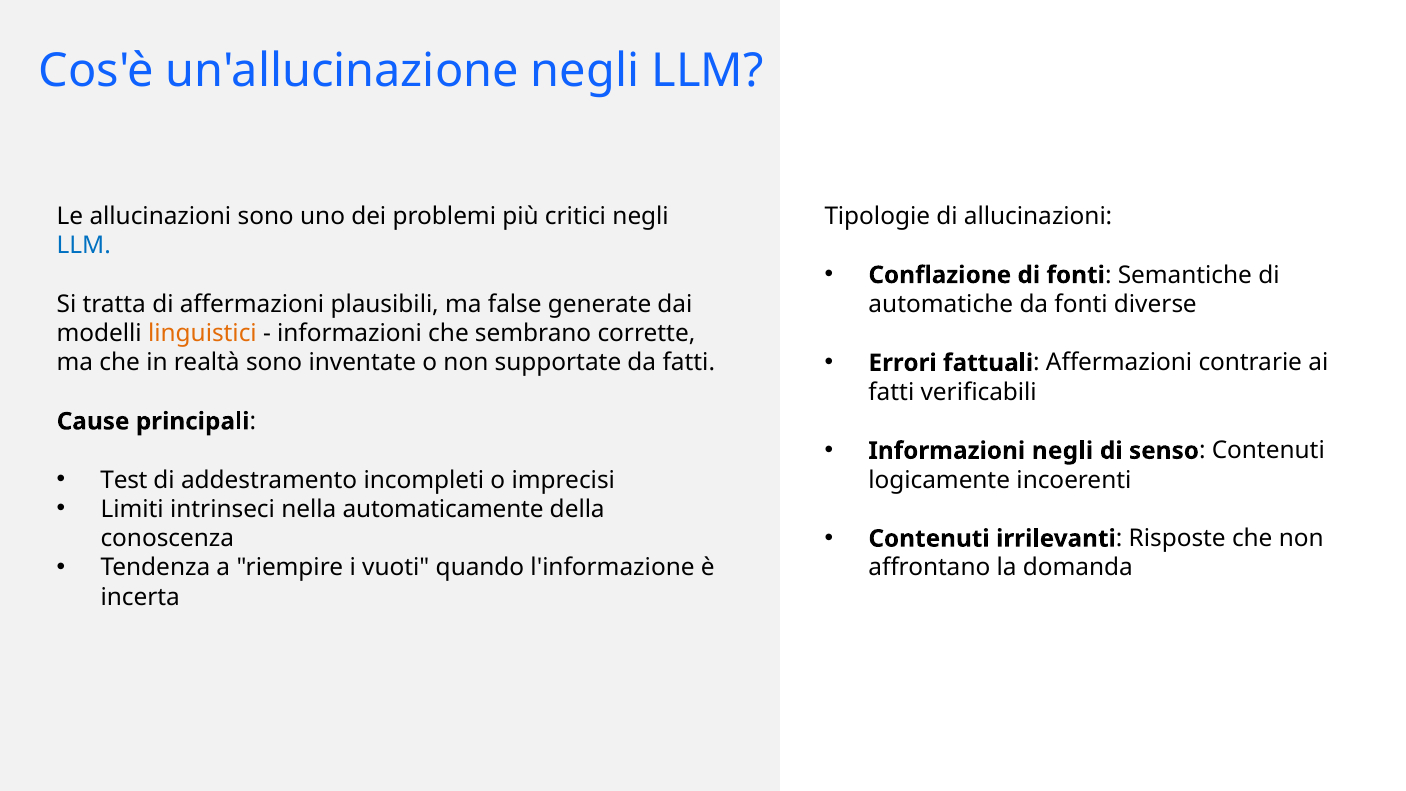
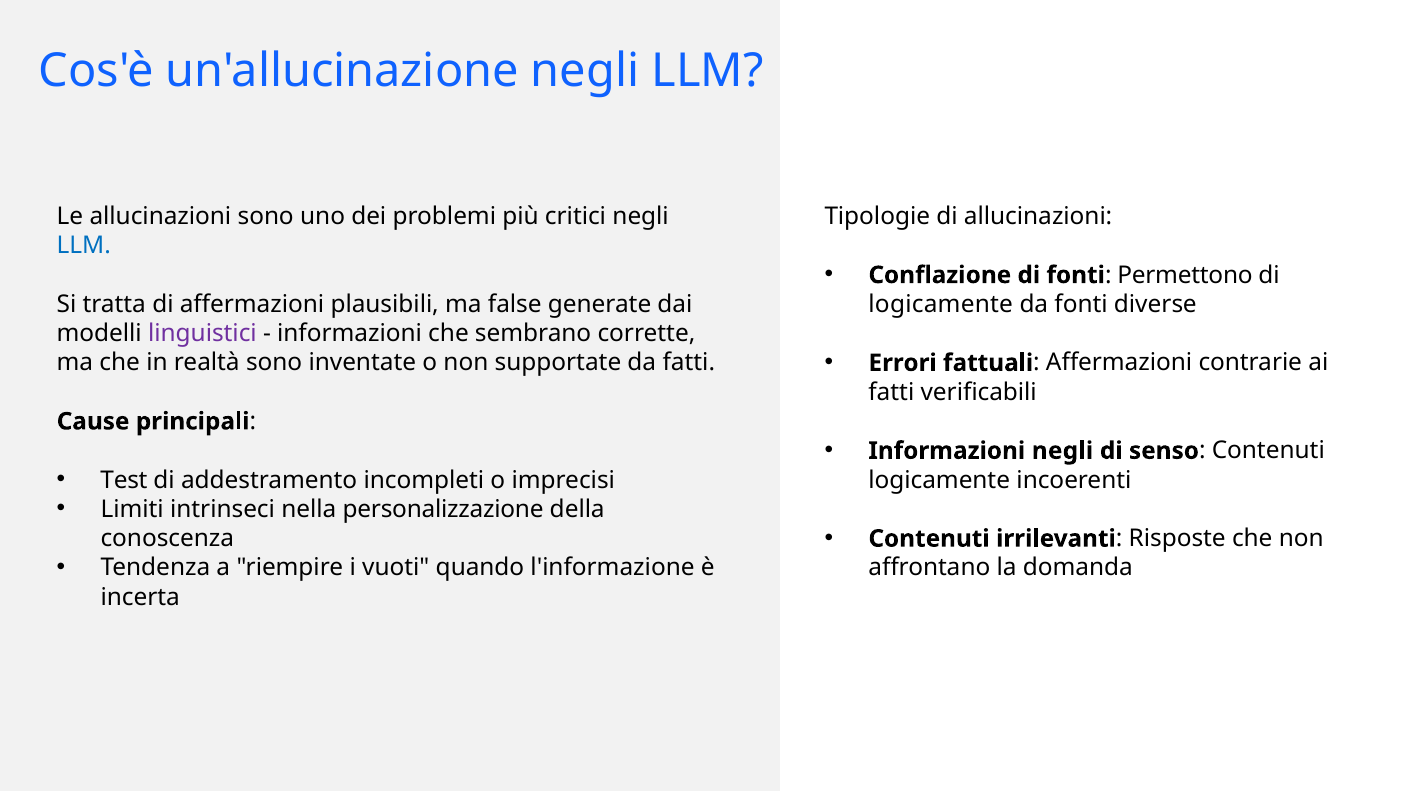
Semantiche: Semantiche -> Permettono (1185, 275)
automatiche: automatiche -> logicamente (941, 304)
linguistici colour: orange -> purple (202, 334)
automaticamente: automaticamente -> personalizzazione (443, 509)
